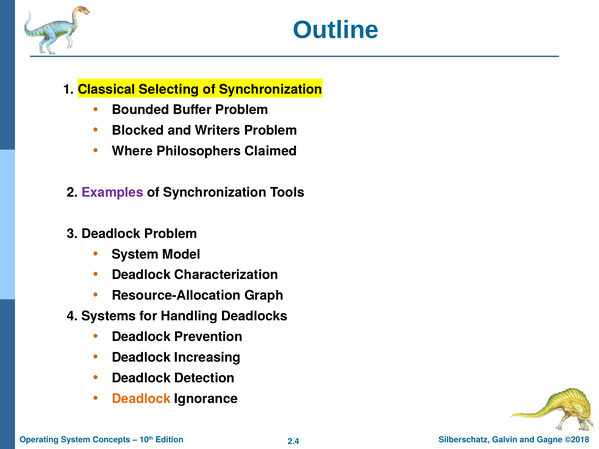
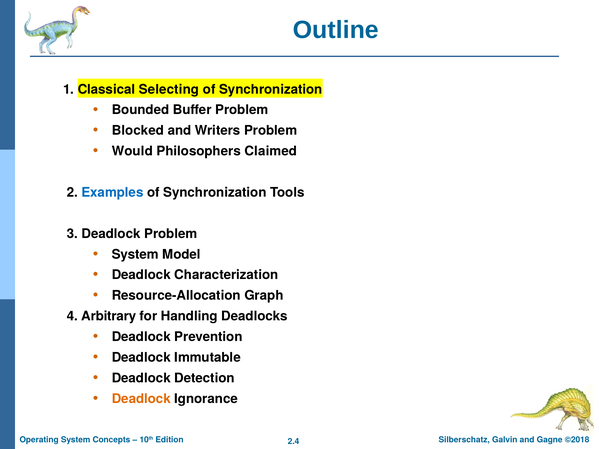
Where: Where -> Would (132, 151)
Examples colour: purple -> blue (112, 193)
Systems: Systems -> Arbitrary (109, 316)
Increasing: Increasing -> Immutable (208, 358)
